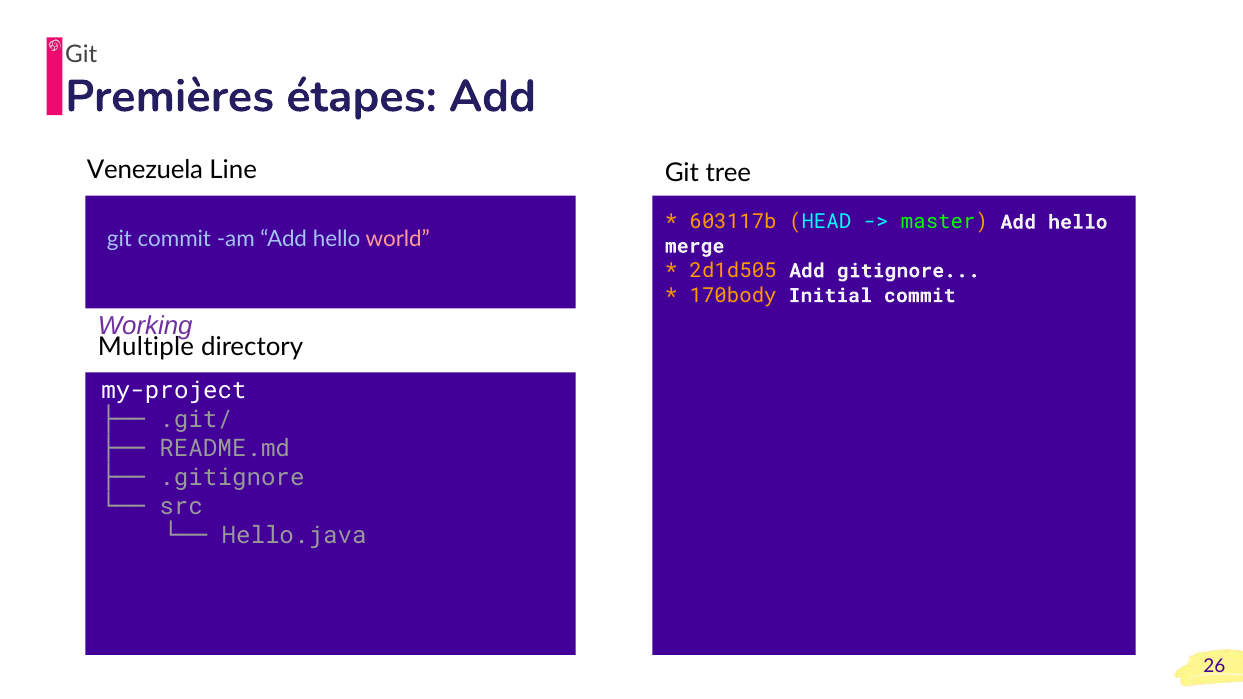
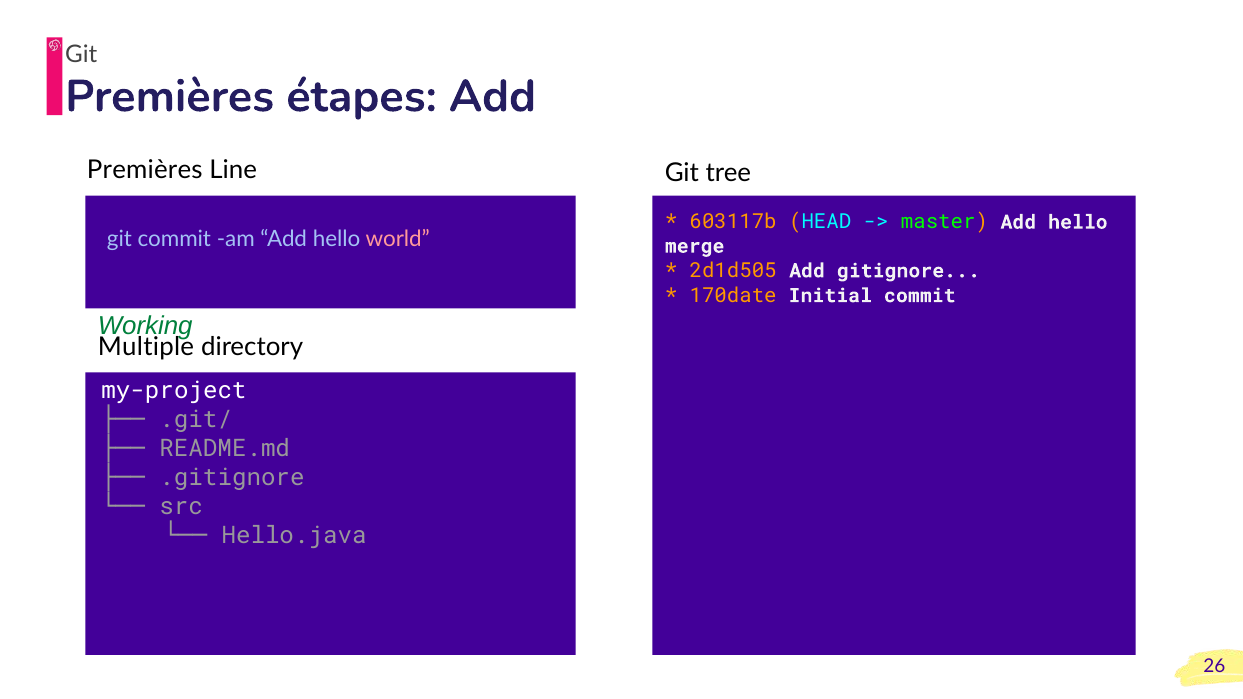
Venezuela: Venezuela -> Premières (145, 170)
170body: 170body -> 170date (733, 295)
Working colour: purple -> green (145, 327)
